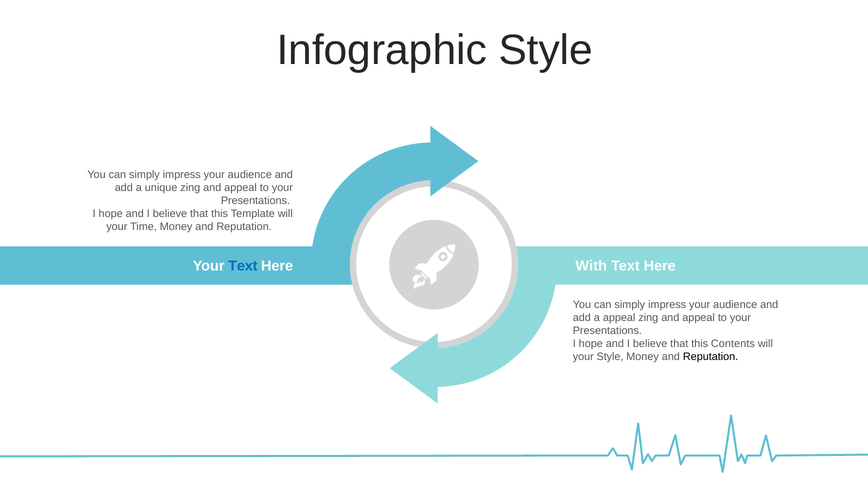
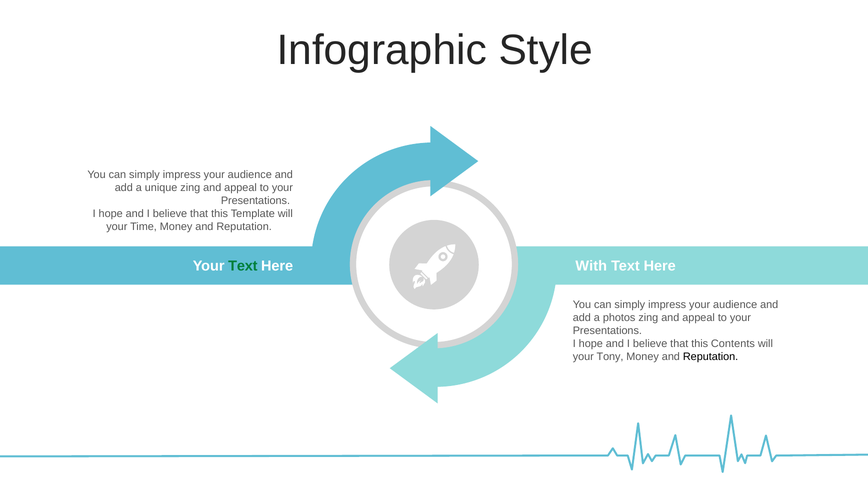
Text colour: blue -> green (243, 266)
a appeal: appeal -> photos (619, 318)
your Style: Style -> Tony (610, 357)
